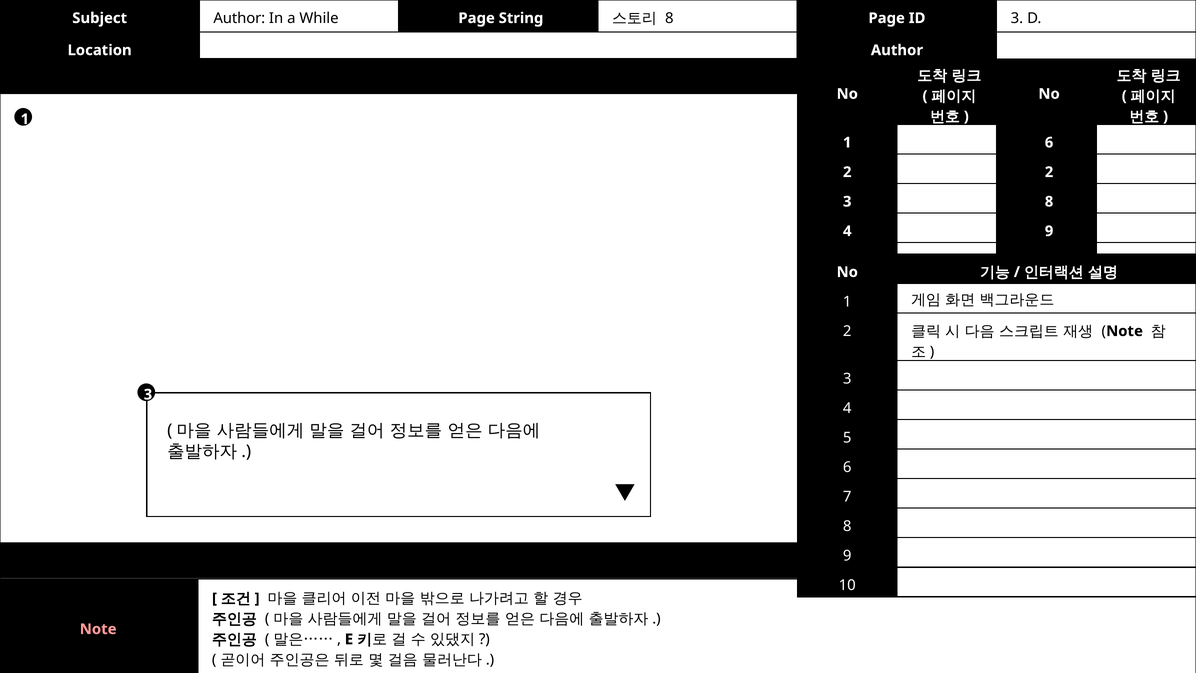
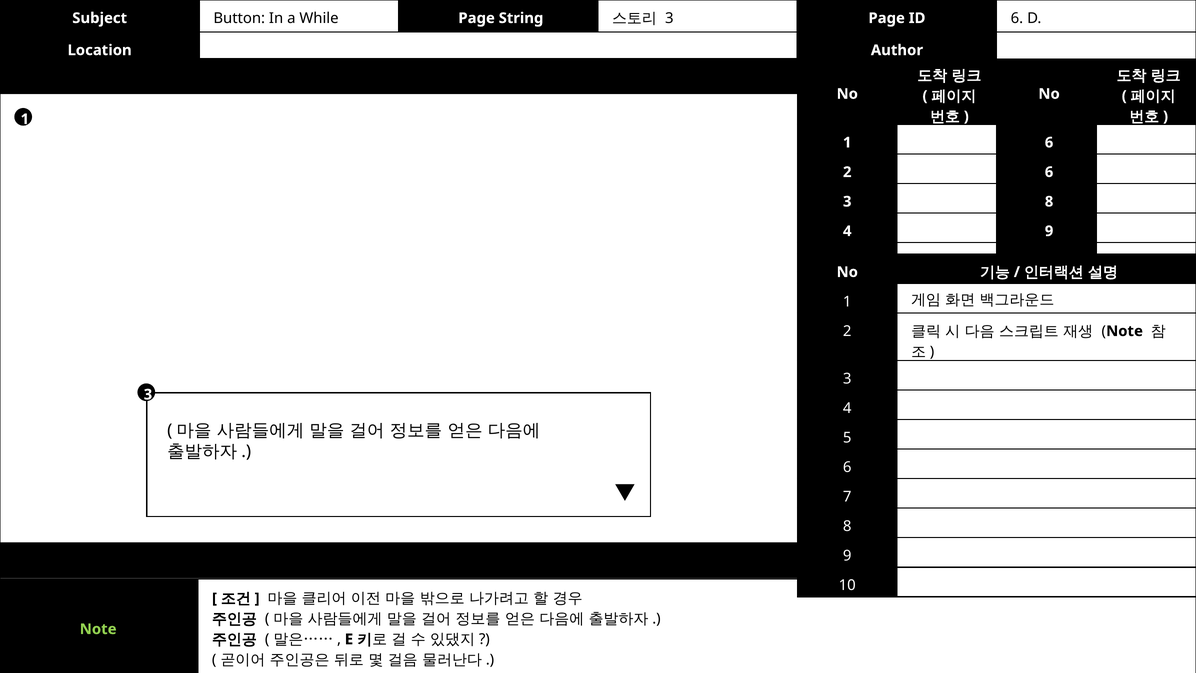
Subject Author: Author -> Button (239, 18)
8: 8 -> 3 (669, 18)
ID 3: 3 -> 6 (1017, 18)
2 2: 2 -> 6 (1049, 172)
Note colour: pink -> light green (98, 629)
